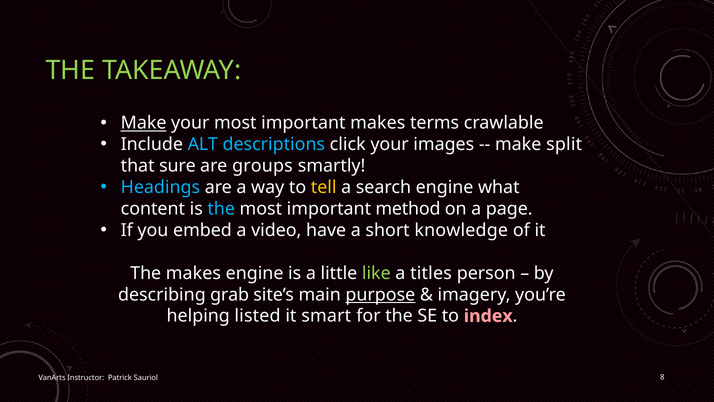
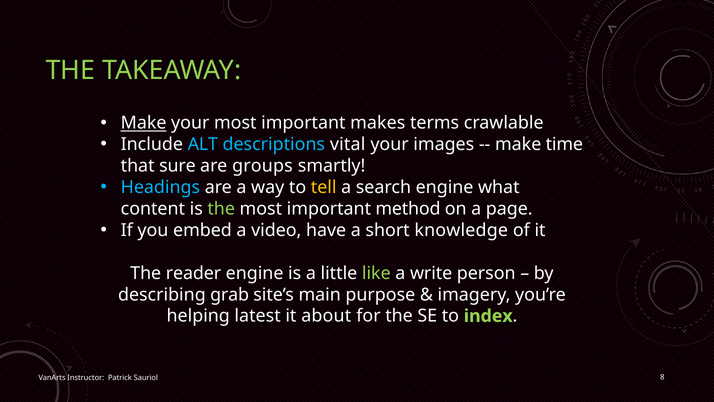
click: click -> vital (348, 144)
split: split -> time (564, 144)
the colour: light blue -> light green (221, 209)
The makes: makes -> reader (194, 273)
titles: titles -> write (431, 273)
purpose underline: present -> none (380, 294)
listed: listed -> latest (258, 316)
smart: smart -> about (326, 316)
index colour: pink -> light green (488, 316)
